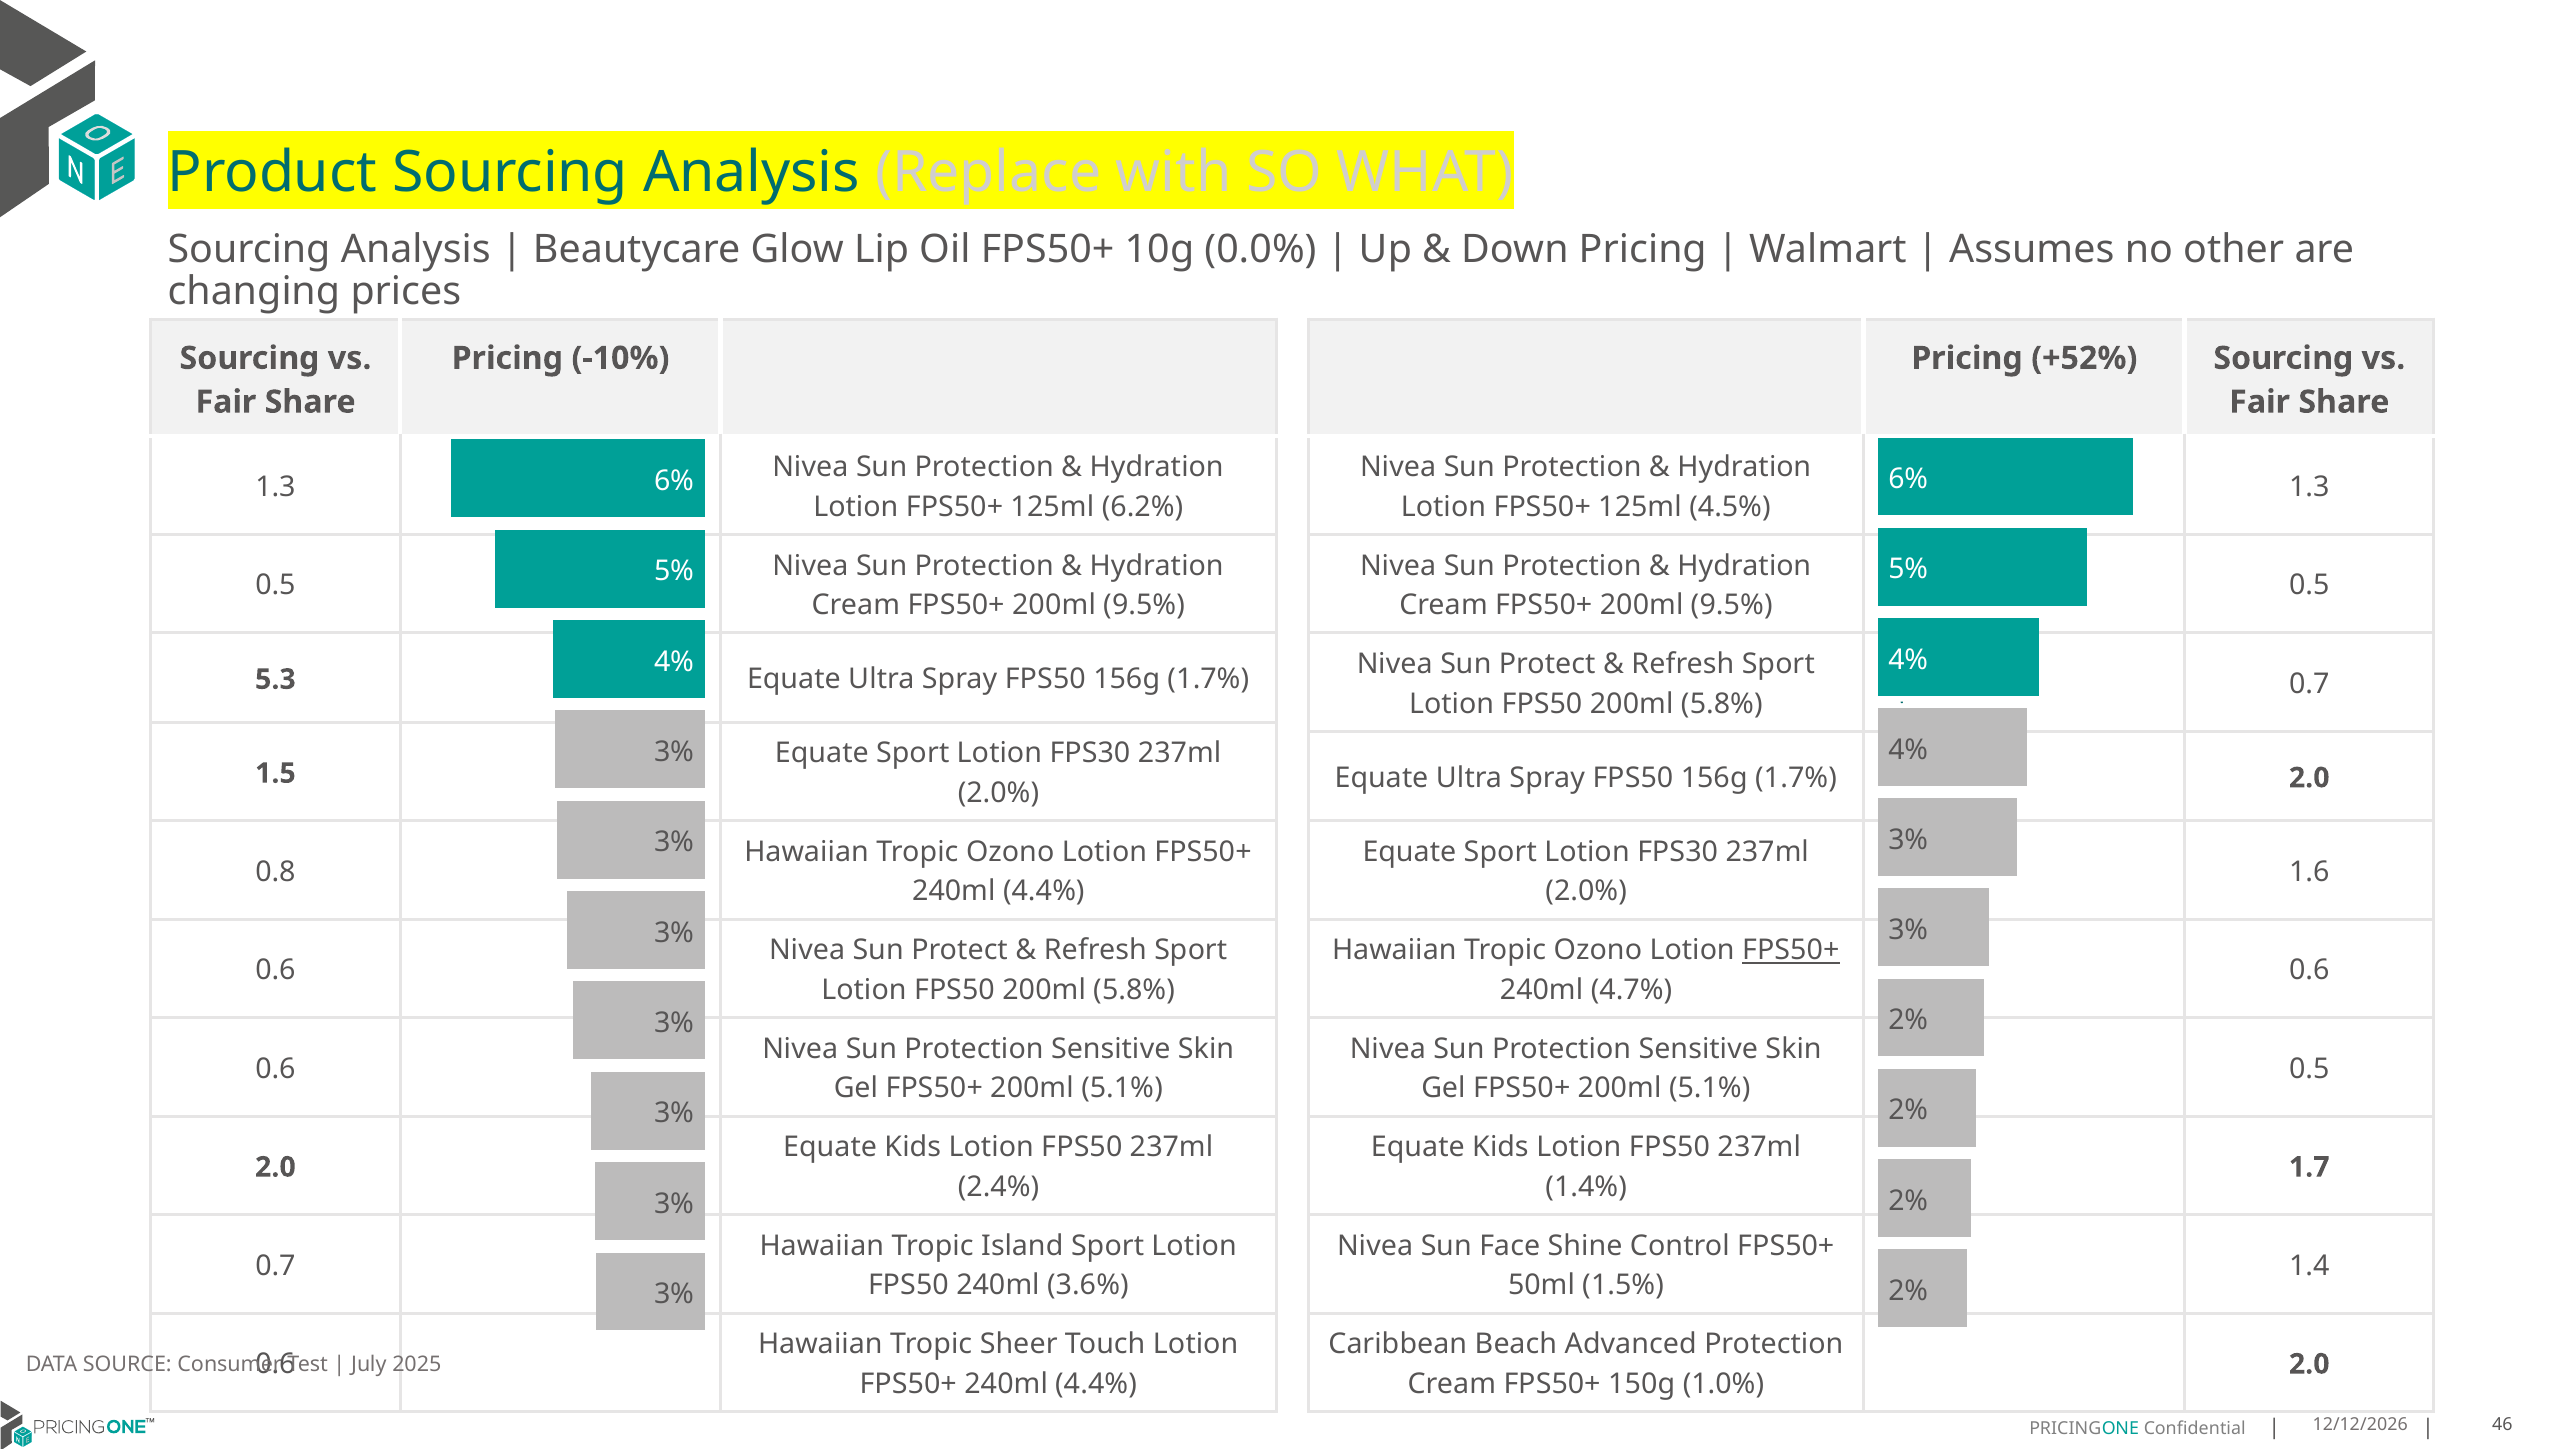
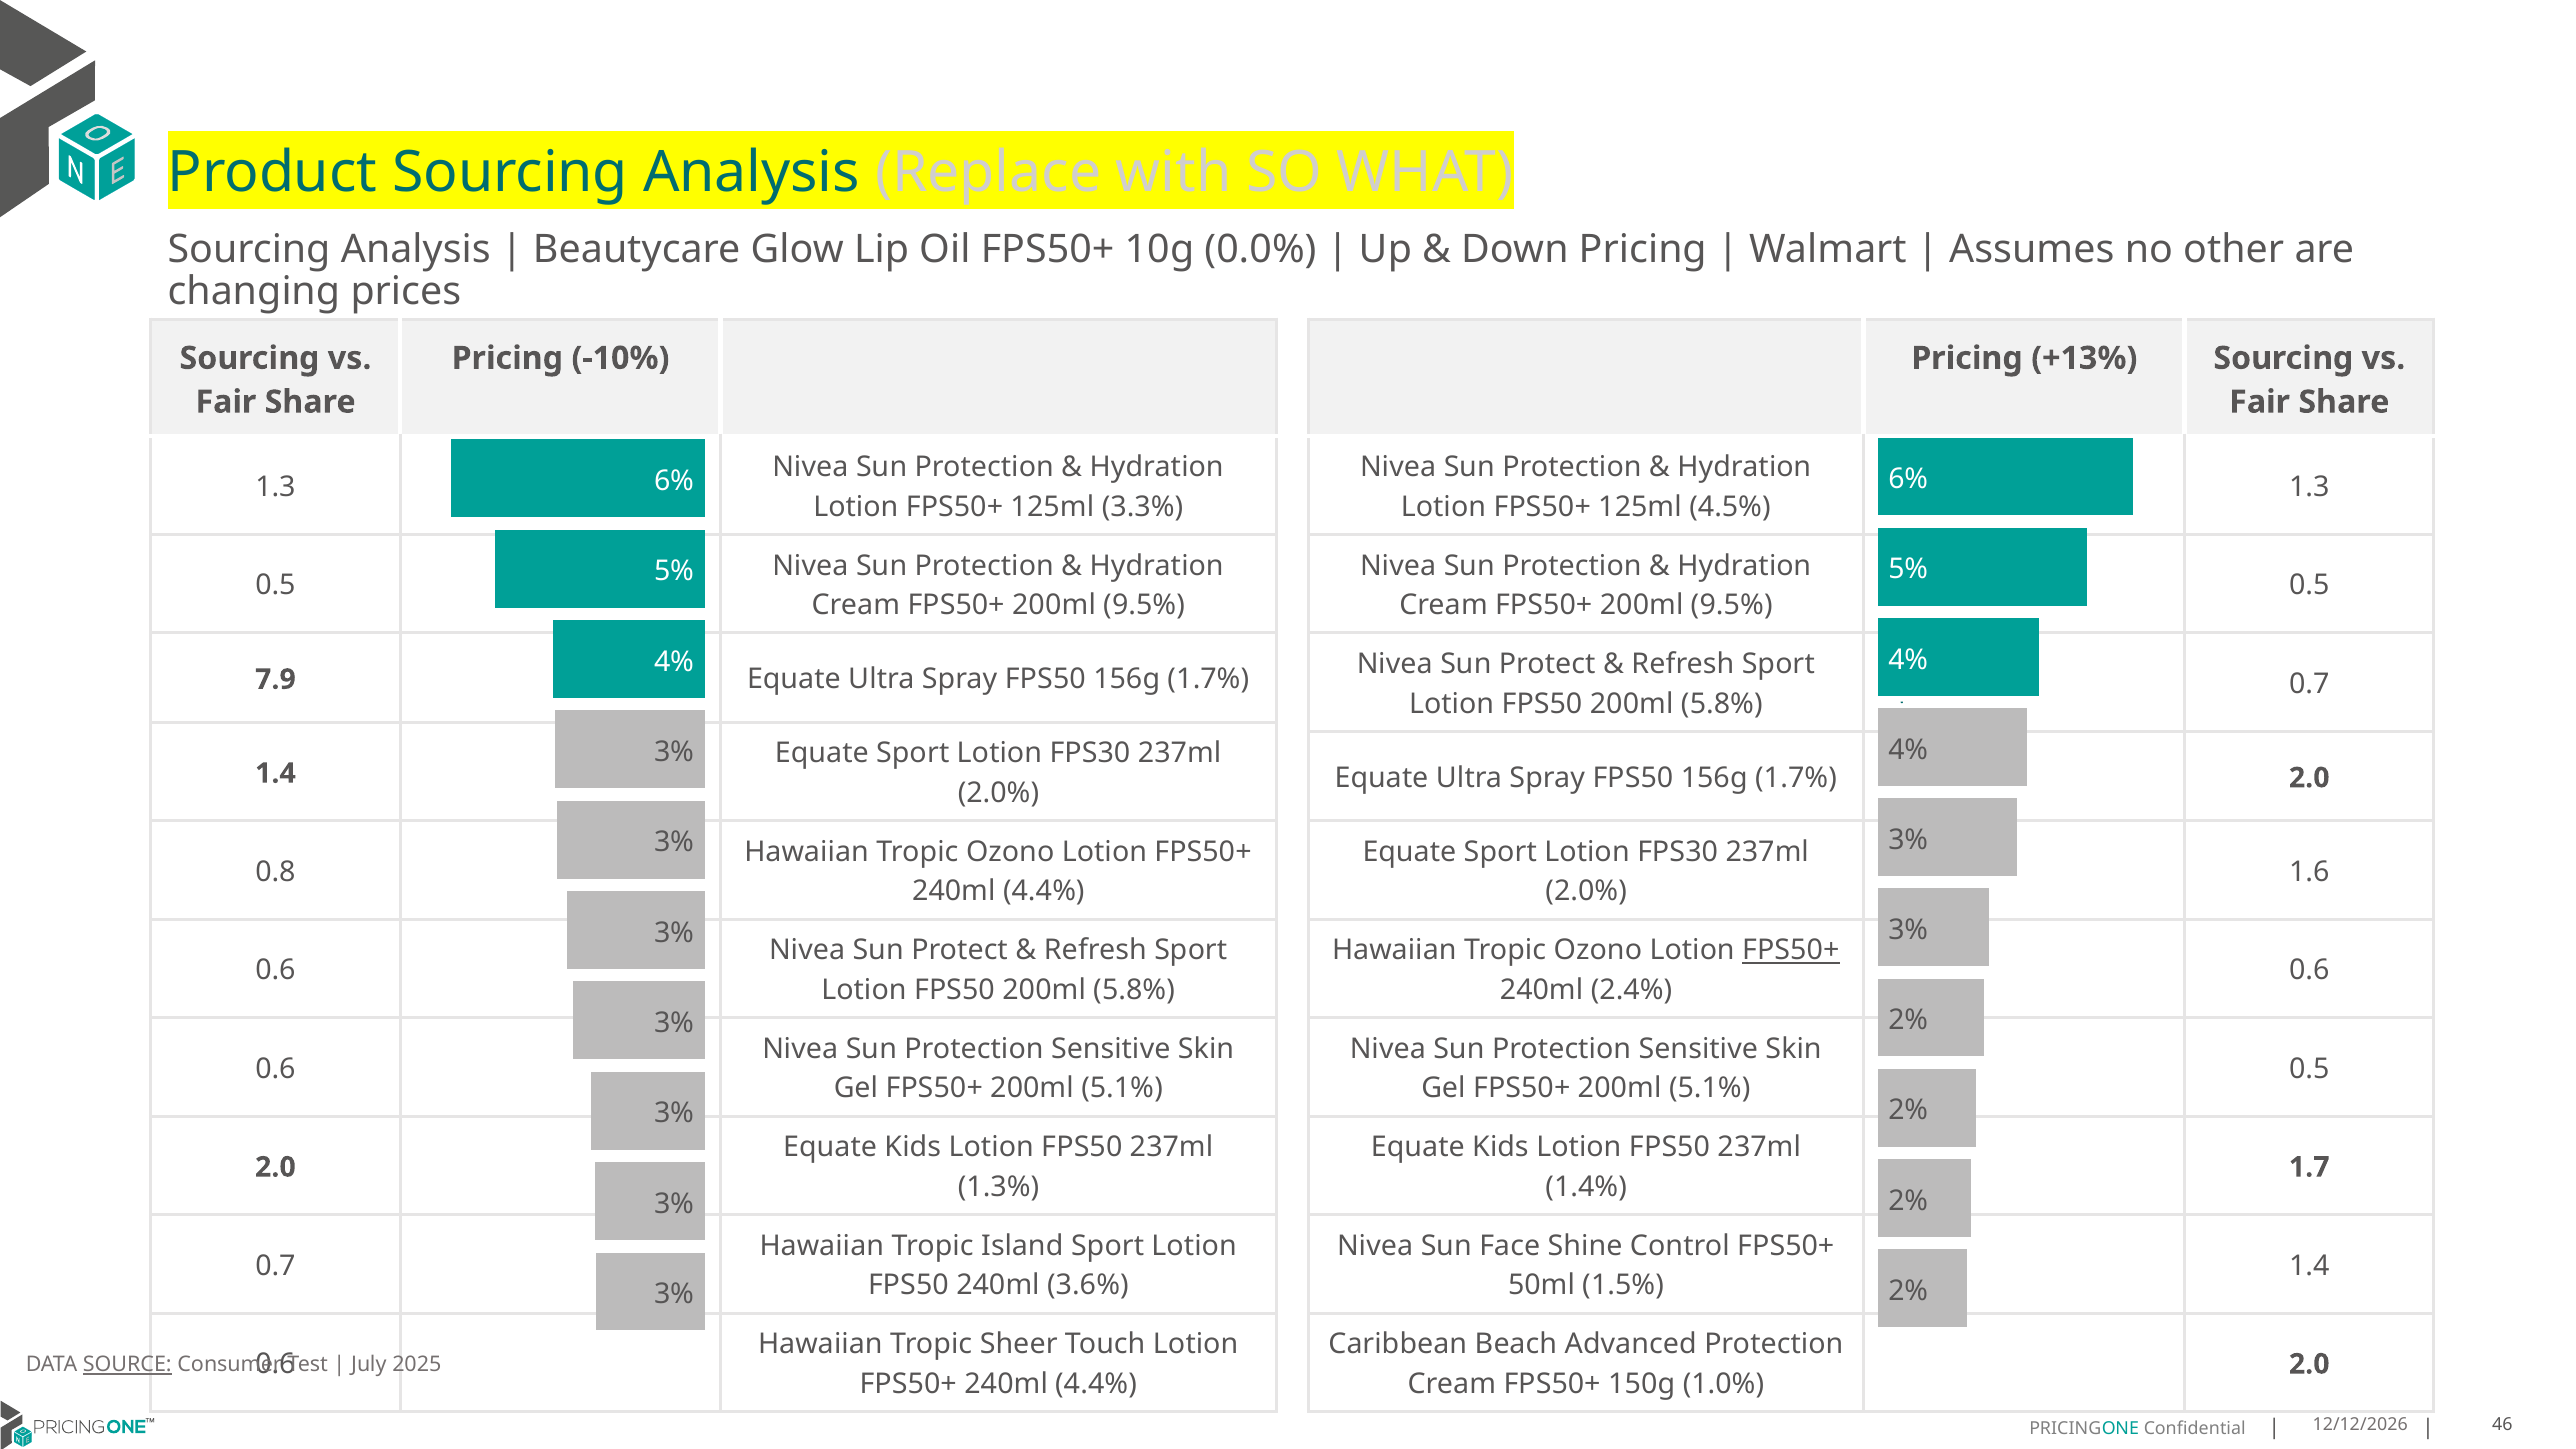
+52%: +52% -> +13% (2084, 358)
6.2%: 6.2% -> 3.3% (1142, 507)
5.3: 5.3 -> 7.9 (275, 679)
1.5: 1.5 -> 1.4 (275, 773)
4.7%: 4.7% -> 2.4% (1631, 990)
2.4%: 2.4% -> 1.3% (998, 1187)
SOURCE underline: none -> present (127, 1365)
